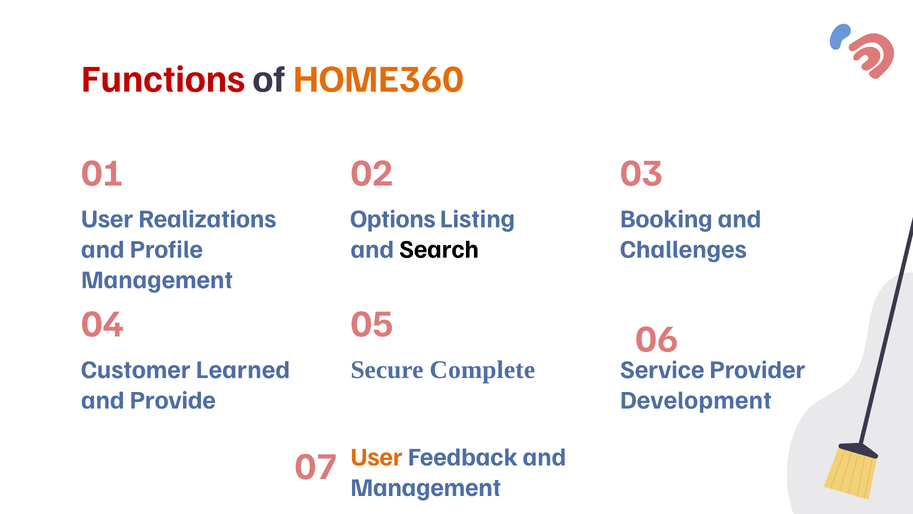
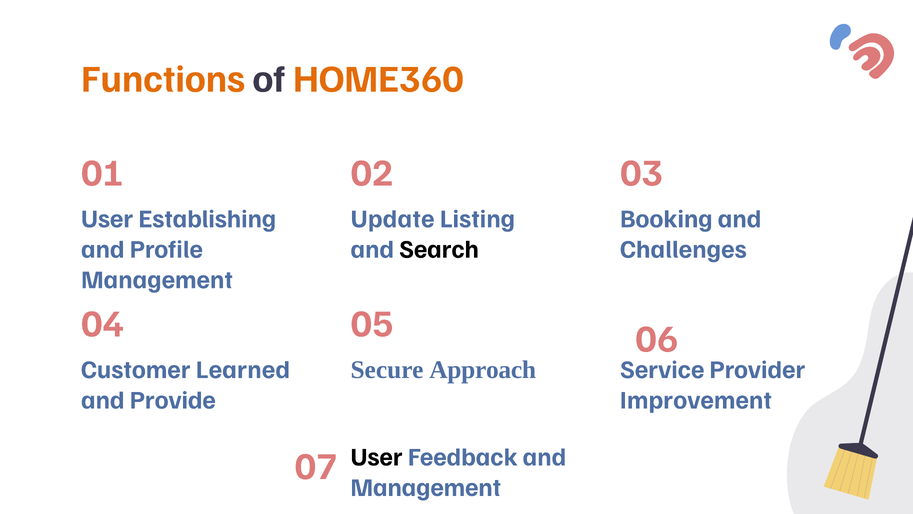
Functions colour: red -> orange (163, 79)
Realizations: Realizations -> Establishing (207, 219)
Options: Options -> Update (393, 219)
Complete: Complete -> Approach (483, 369)
Development: Development -> Improvement (696, 400)
User colour: orange -> black (377, 457)
